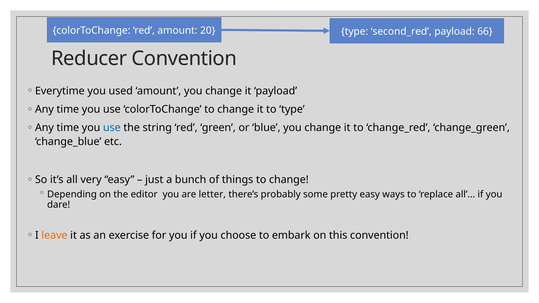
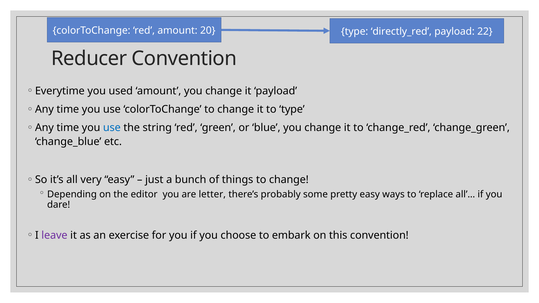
second_red: second_red -> directly_red (401, 32)
66: 66 -> 22 (485, 32)
leave colour: orange -> purple (54, 235)
